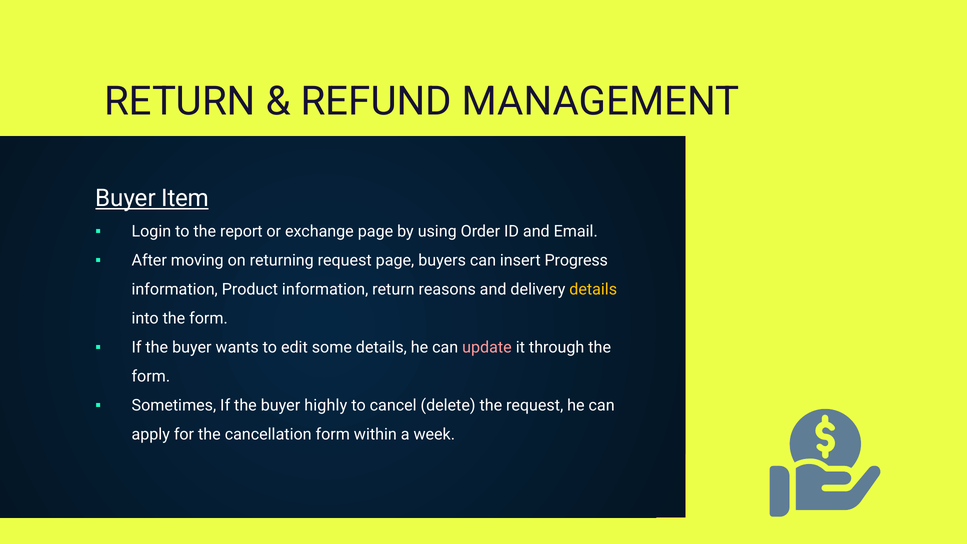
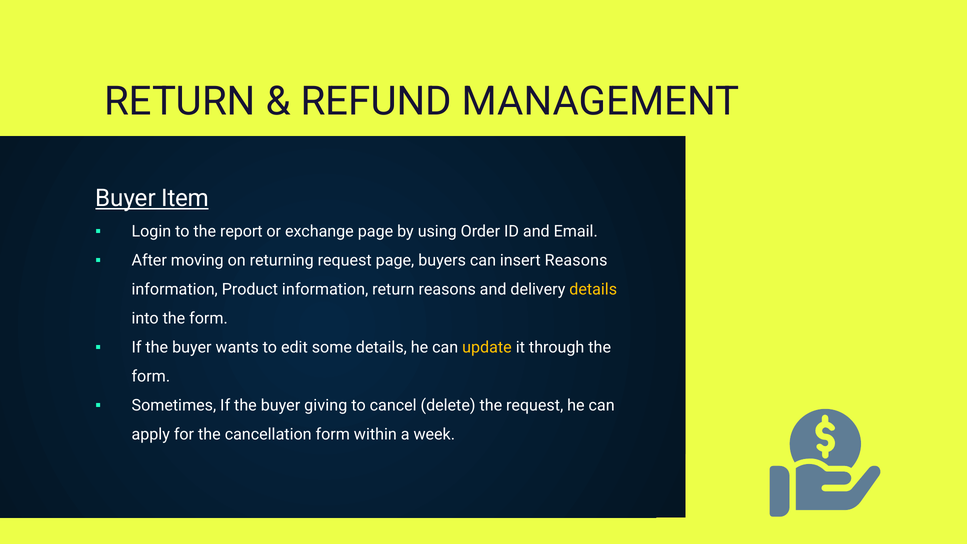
insert Progress: Progress -> Reasons (576, 261)
update colour: pink -> yellow (487, 348)
highly: highly -> giving (326, 406)
